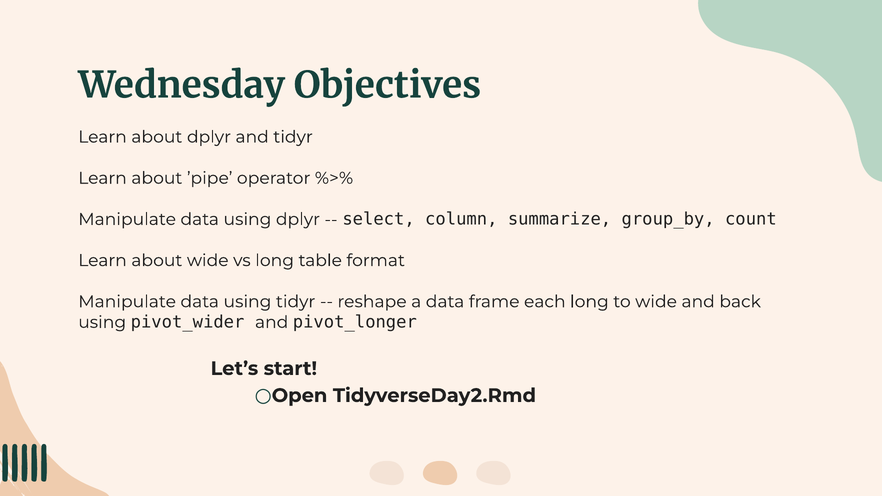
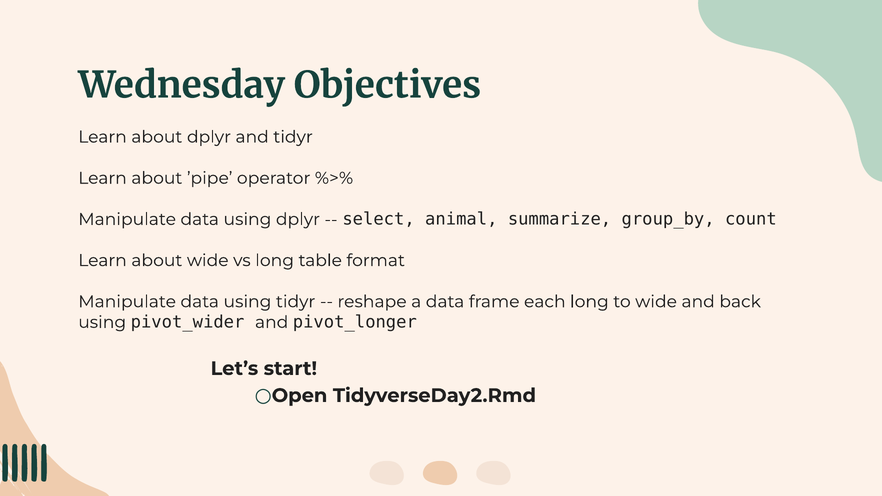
column: column -> animal (461, 219)
